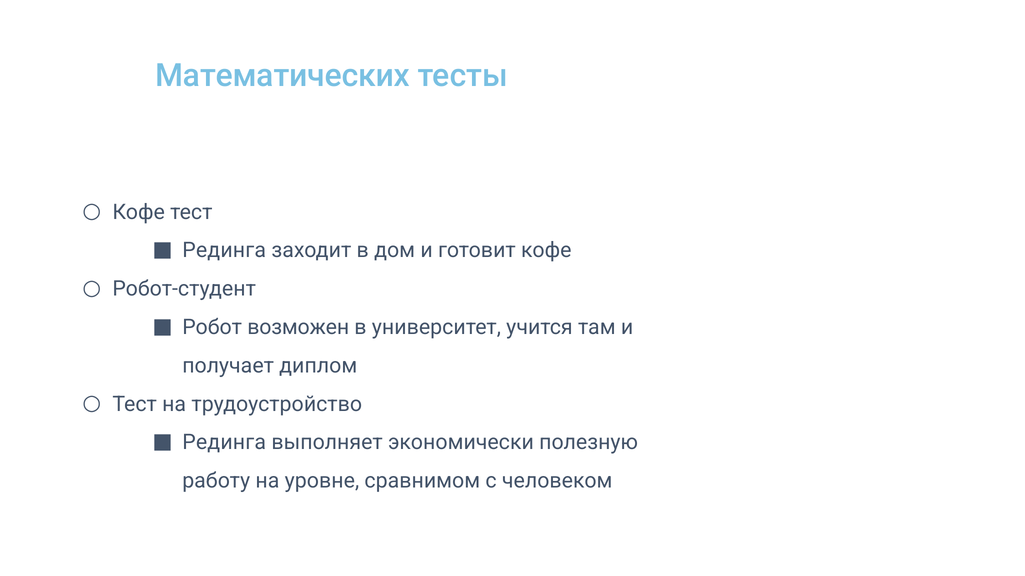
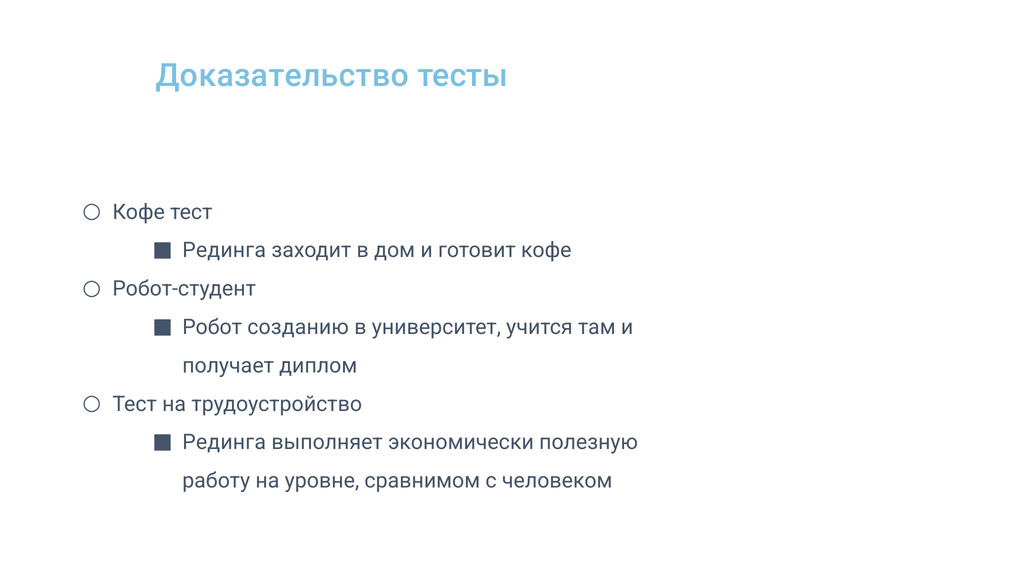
Математических: Математических -> Доказательство (282, 76)
возможен: возможен -> созданию (298, 328)
